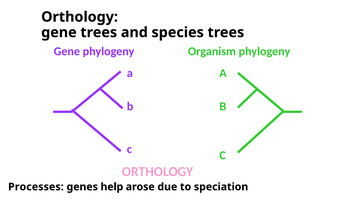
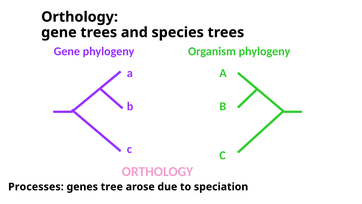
help: help -> tree (112, 186)
